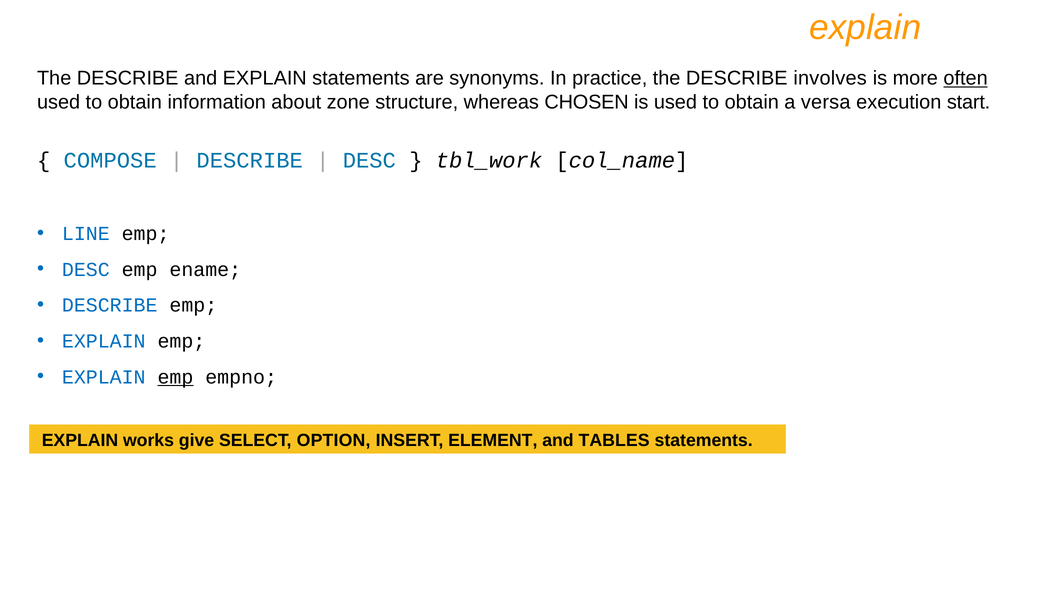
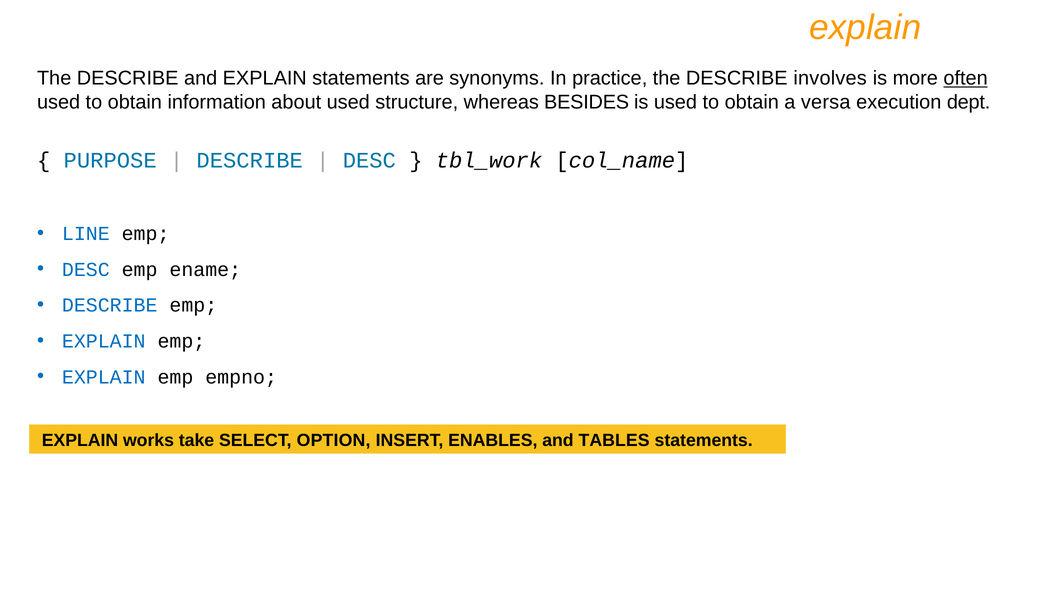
about zone: zone -> used (348, 102)
CHOSEN: CHOSEN -> BESIDES (587, 102)
start: start -> dept (969, 102)
COMPOSE: COMPOSE -> PURPOSE (110, 161)
emp underline: present -> none (175, 377)
give: give -> take (197, 441)
ELEMENT: ELEMENT -> ENABLES (493, 441)
